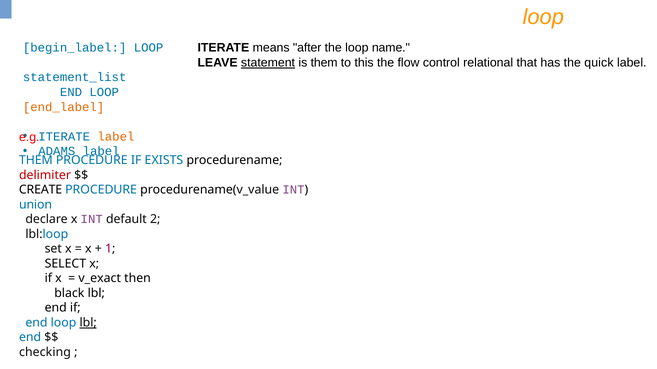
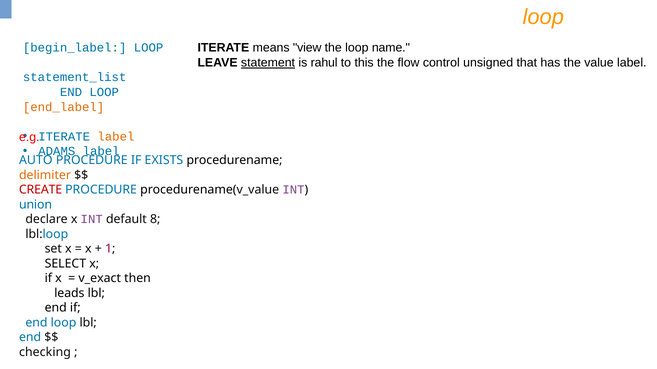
after: after -> view (307, 48)
is them: them -> rahul (324, 63)
relational: relational -> unsigned (488, 63)
quick: quick -> value (599, 63)
THEM: THEM -> AUTO (36, 161)
delimiter colour: red -> orange (45, 175)
CREATE colour: black -> red (41, 190)
2: 2 -> 8 (155, 220)
black: black -> leads (69, 294)
lbl underline: present -> none (88, 323)
